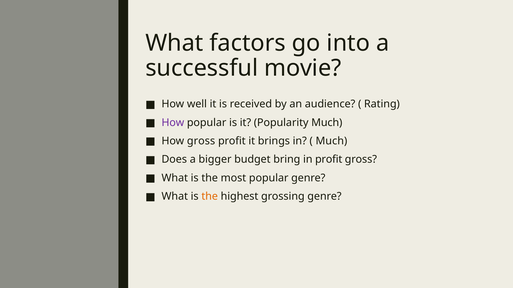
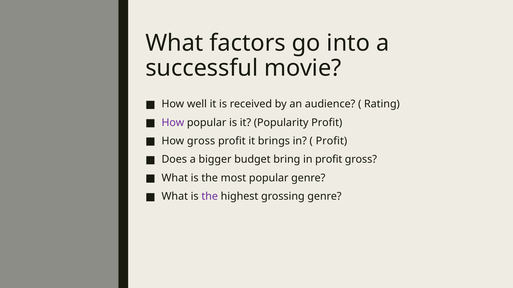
Popularity Much: Much -> Profit (327, 123)
Much: Much -> Profit (331, 141)
the colour: orange -> purple (210, 197)
